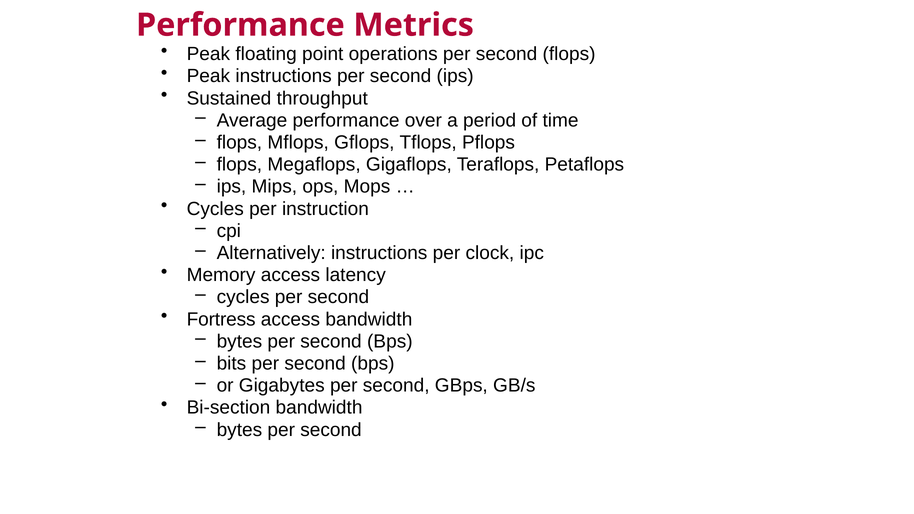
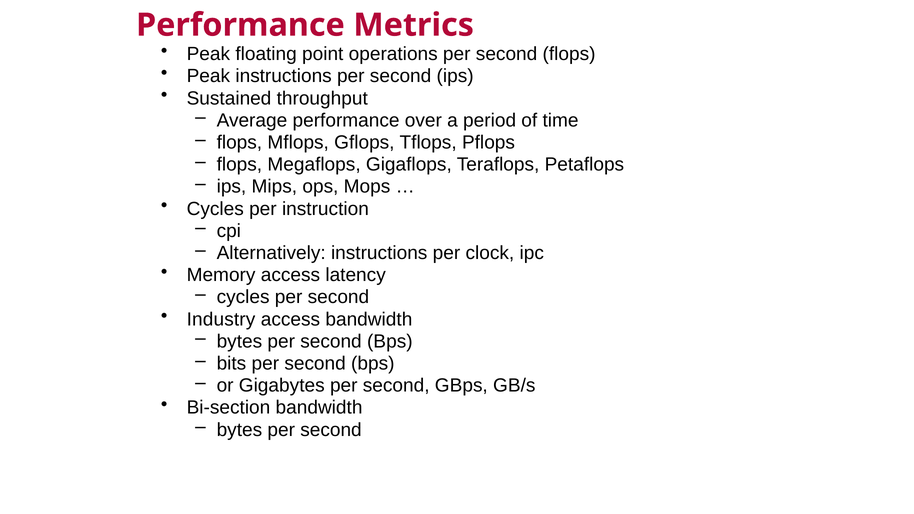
Fortress: Fortress -> Industry (221, 319)
